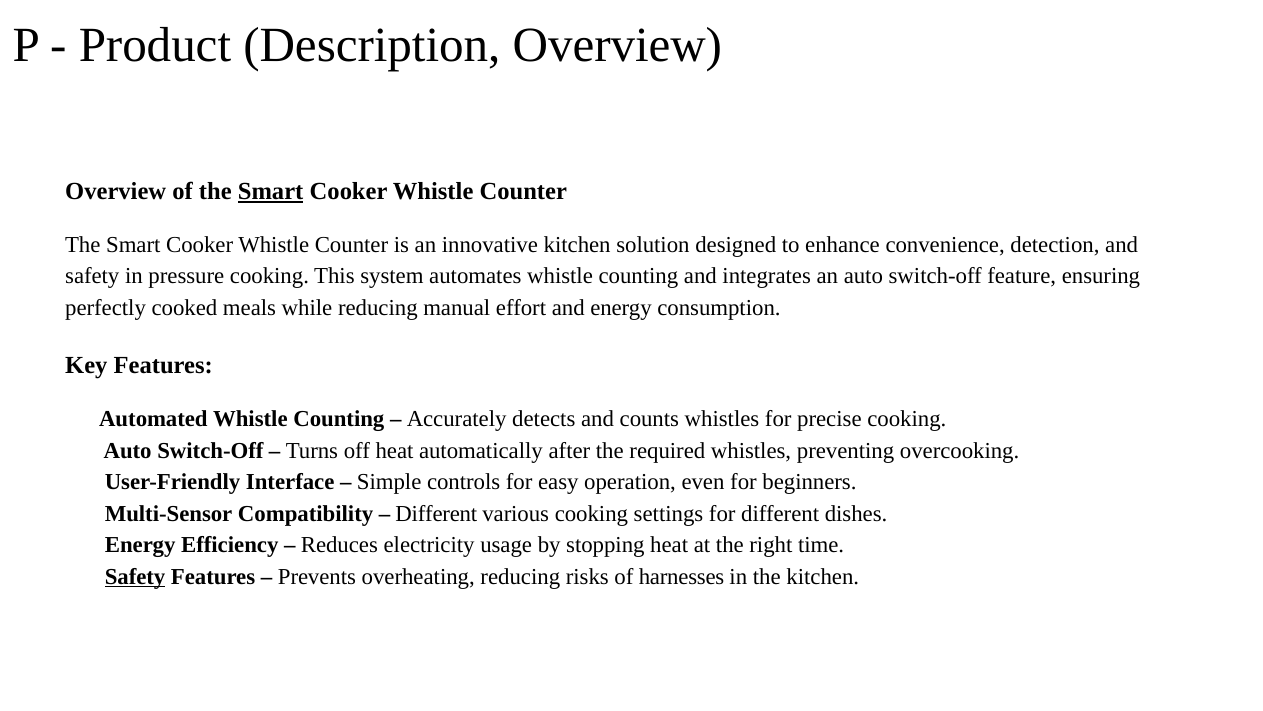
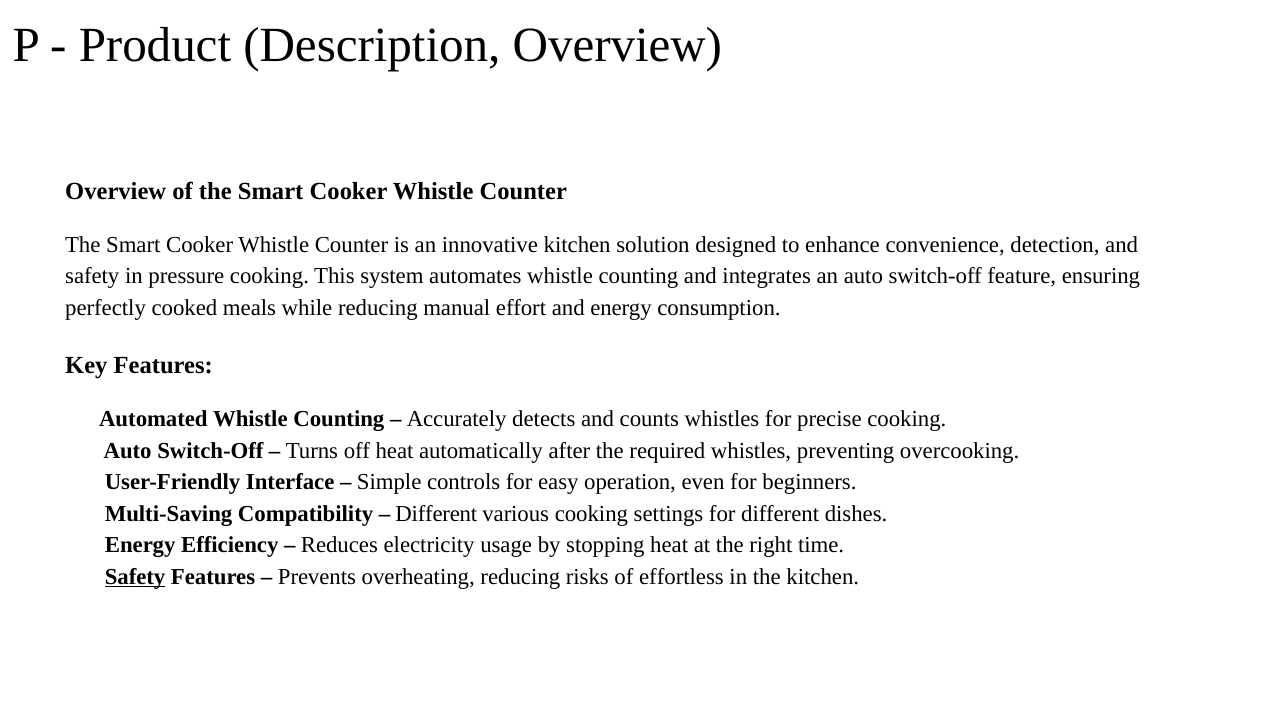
Smart underline: present -> none (271, 191)
Multi-Sensor: Multi-Sensor -> Multi-Saving (169, 513)
harnesses: harnesses -> effortless (681, 576)
